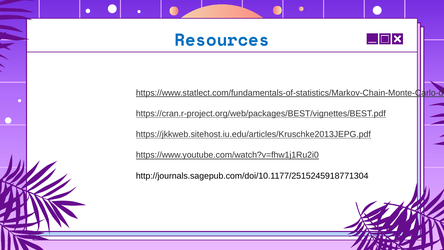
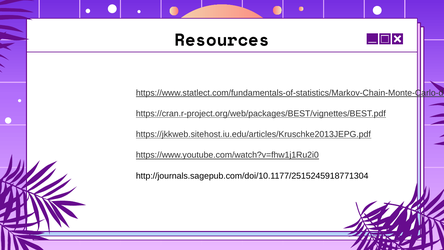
Resources colour: blue -> black (222, 40)
